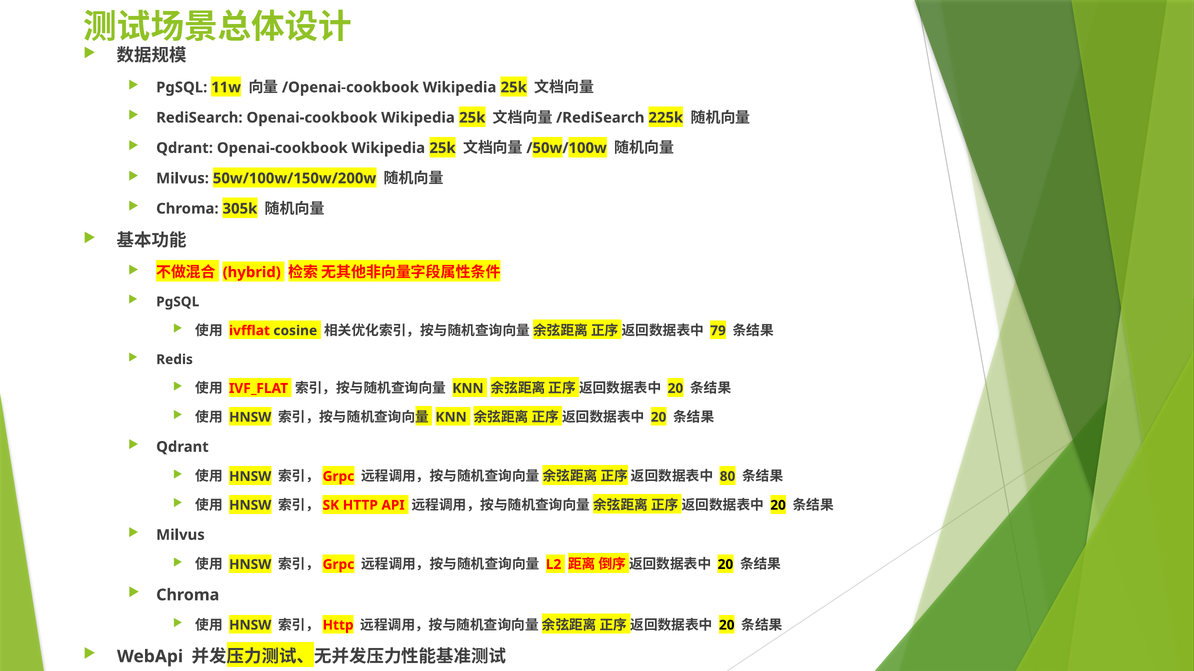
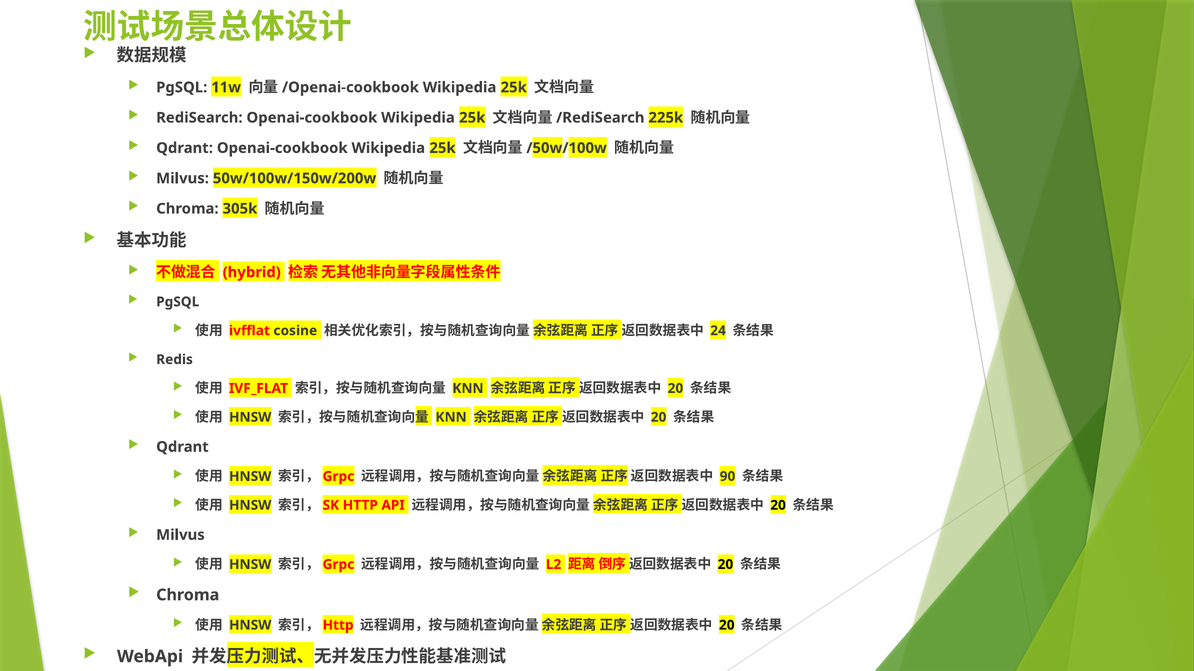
79: 79 -> 24 (718, 331)
80: 80 -> 90 (728, 477)
